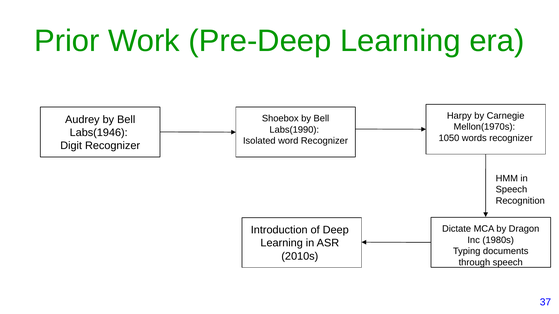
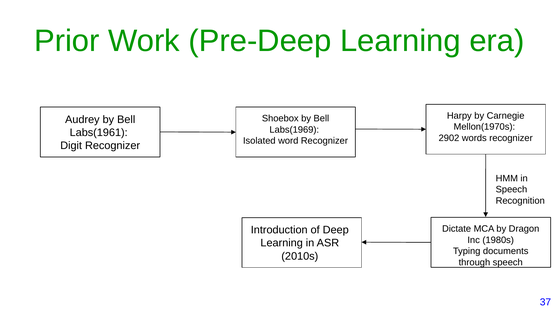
Labs(1990: Labs(1990 -> Labs(1969 (294, 130)
Labs(1946: Labs(1946 -> Labs(1961 (99, 133)
1050: 1050 -> 2902 (449, 138)
